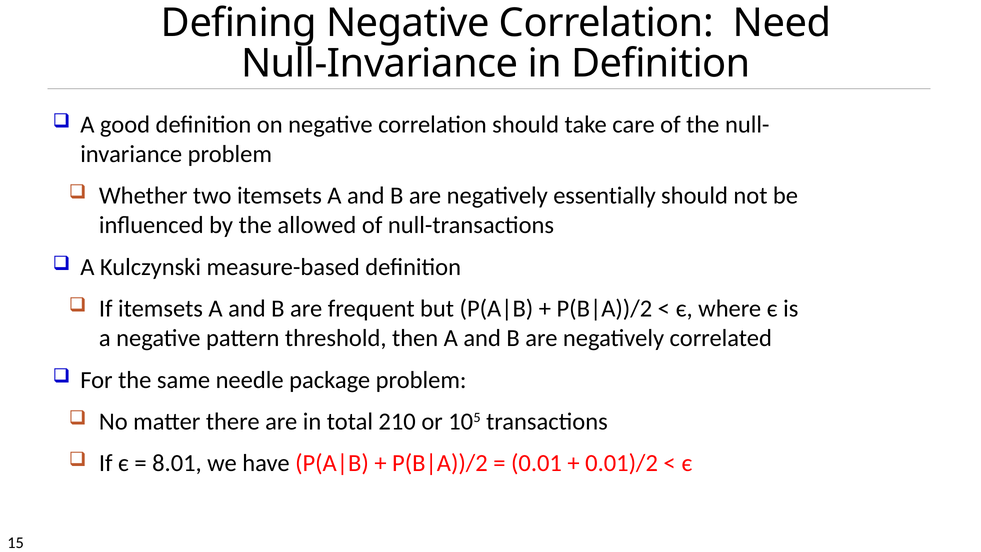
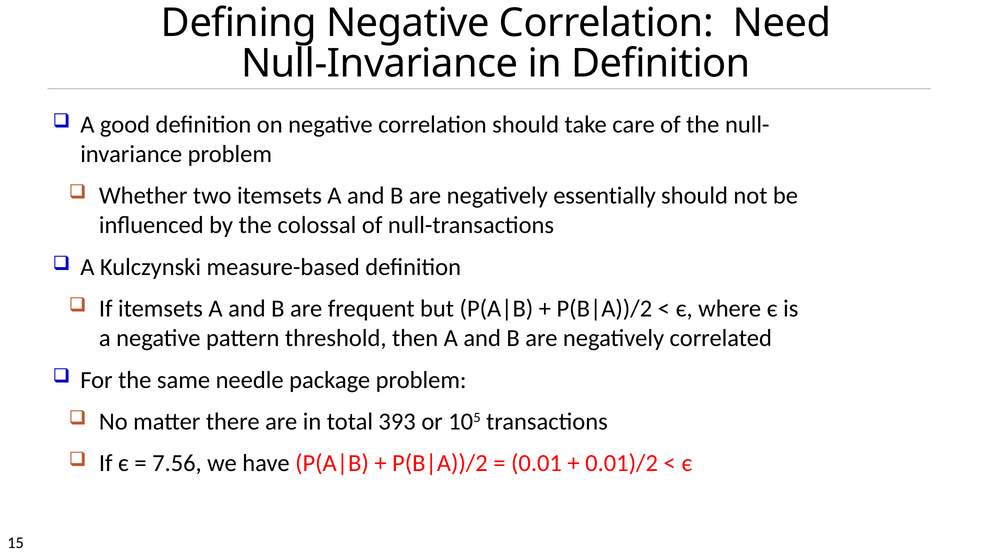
allowed: allowed -> colossal (317, 225)
210: 210 -> 393 (397, 422)
8.01: 8.01 -> 7.56 (177, 463)
